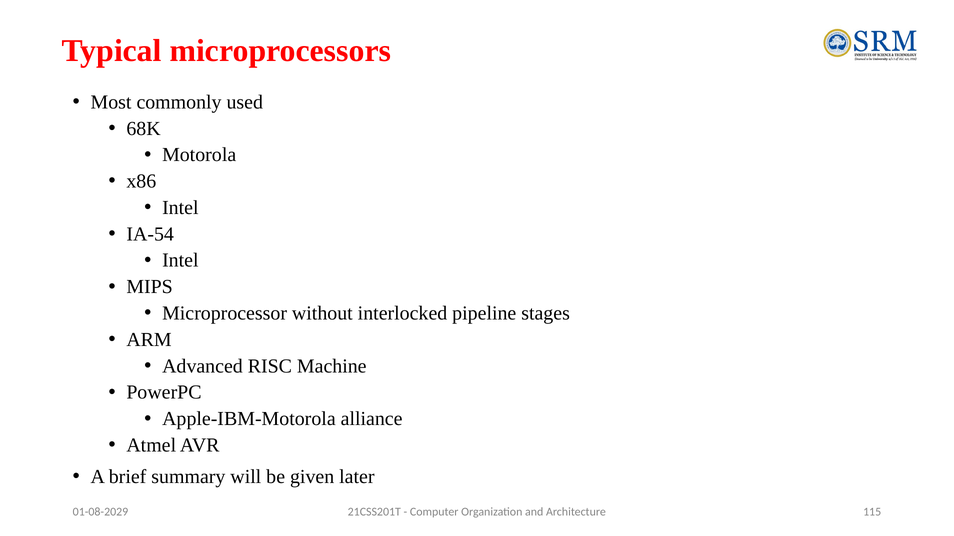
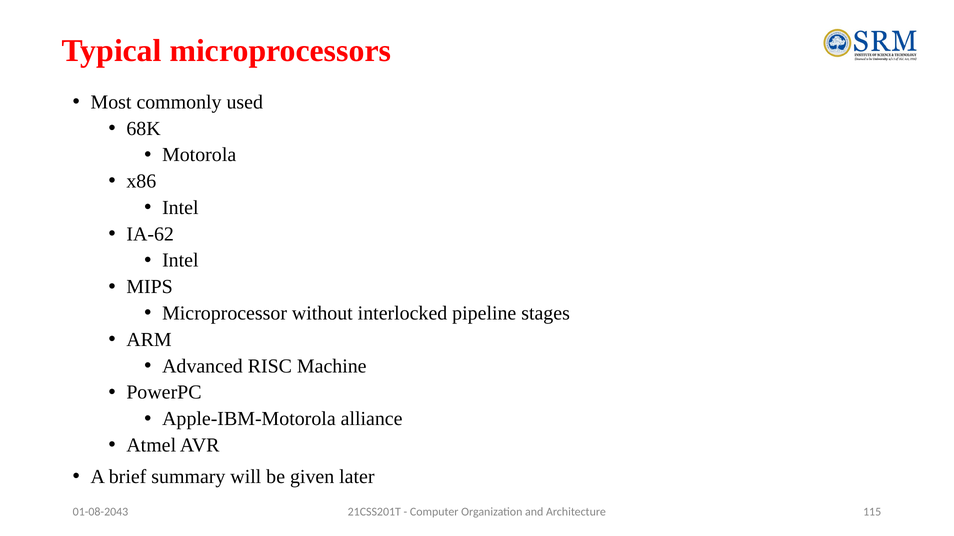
IA-54: IA-54 -> IA-62 (150, 234)
01-08-2029: 01-08-2029 -> 01-08-2043 (100, 512)
